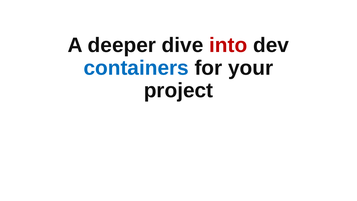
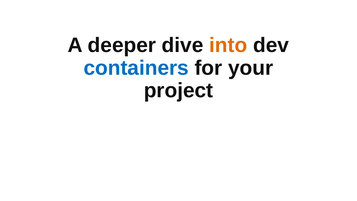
into colour: red -> orange (228, 45)
